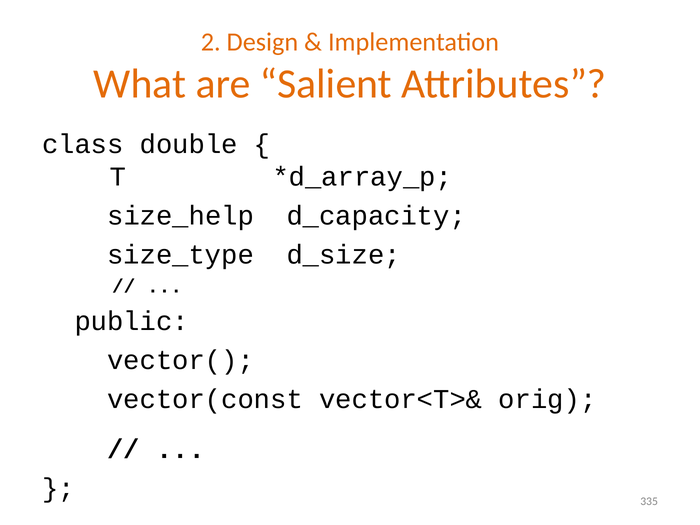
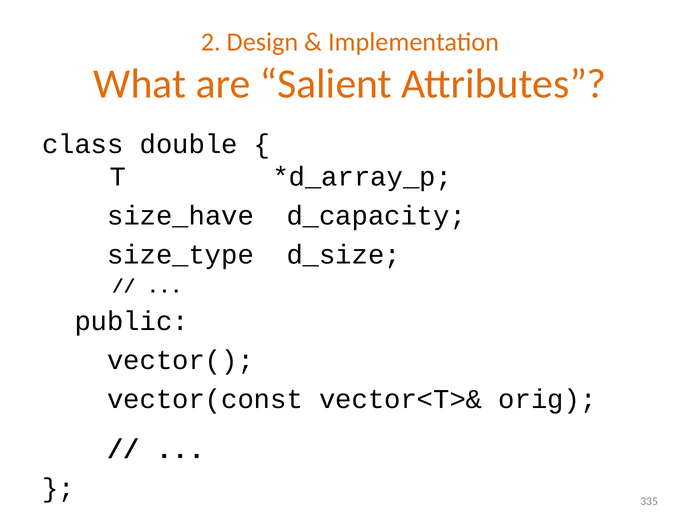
size_help: size_help -> size_have (181, 216)
